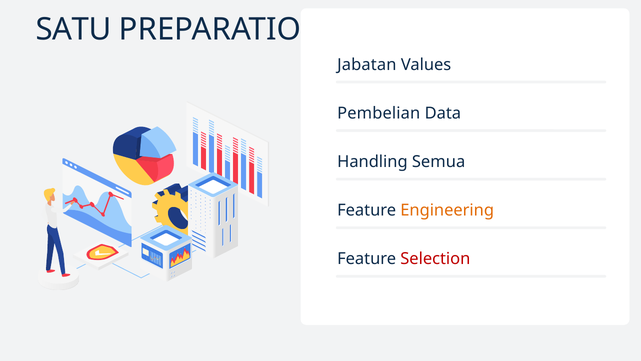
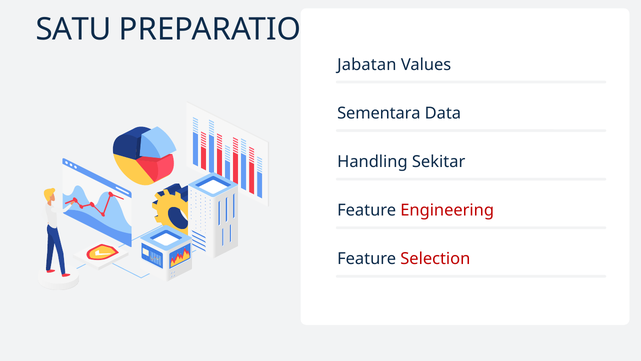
Pembelian: Pembelian -> Sementara (379, 113)
Semua: Semua -> Sekitar (439, 162)
Engineering colour: orange -> red (447, 210)
